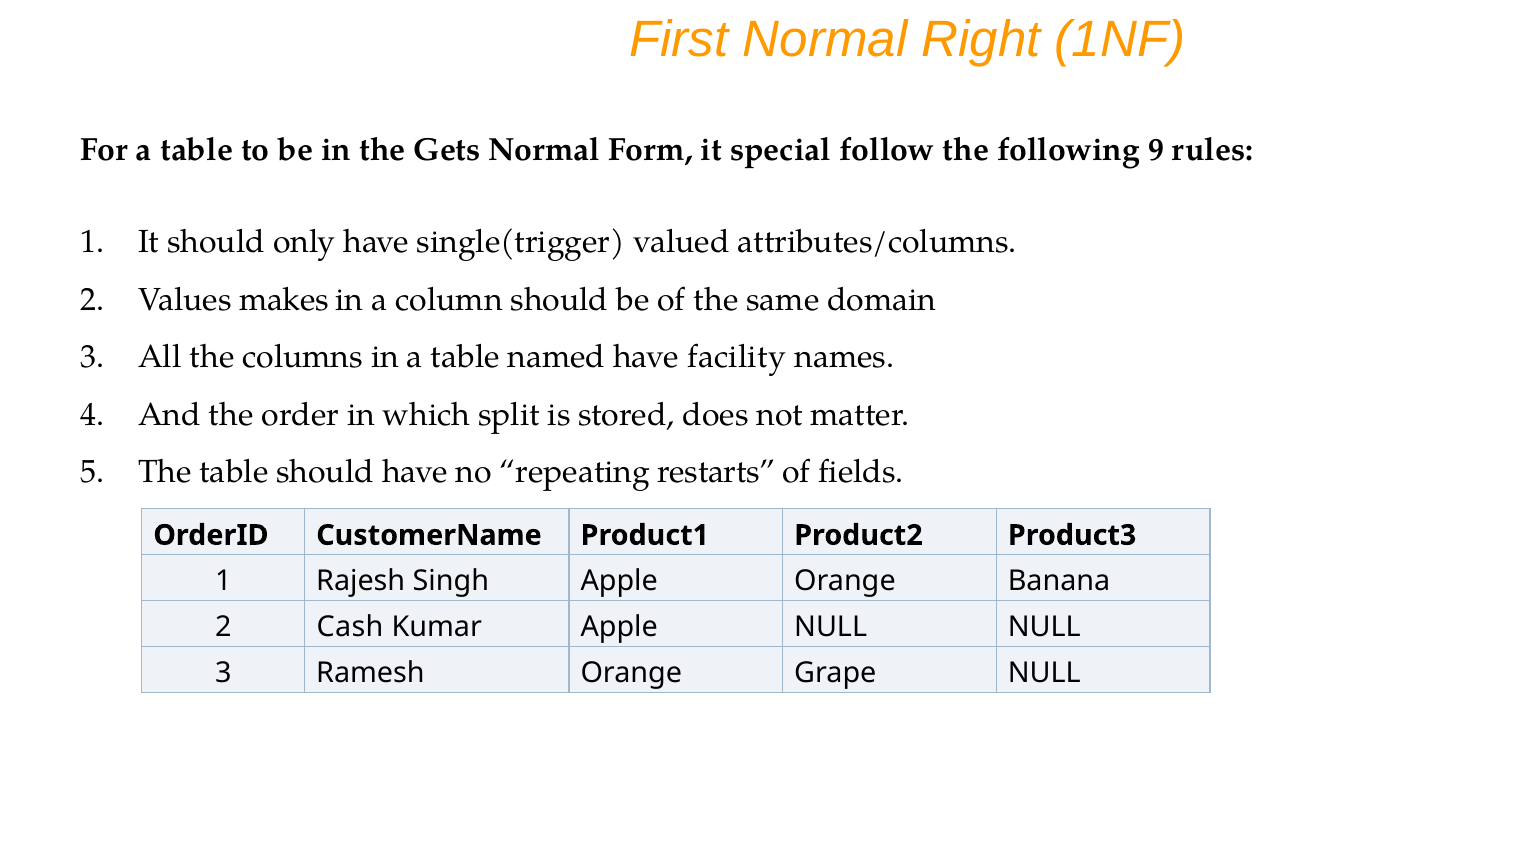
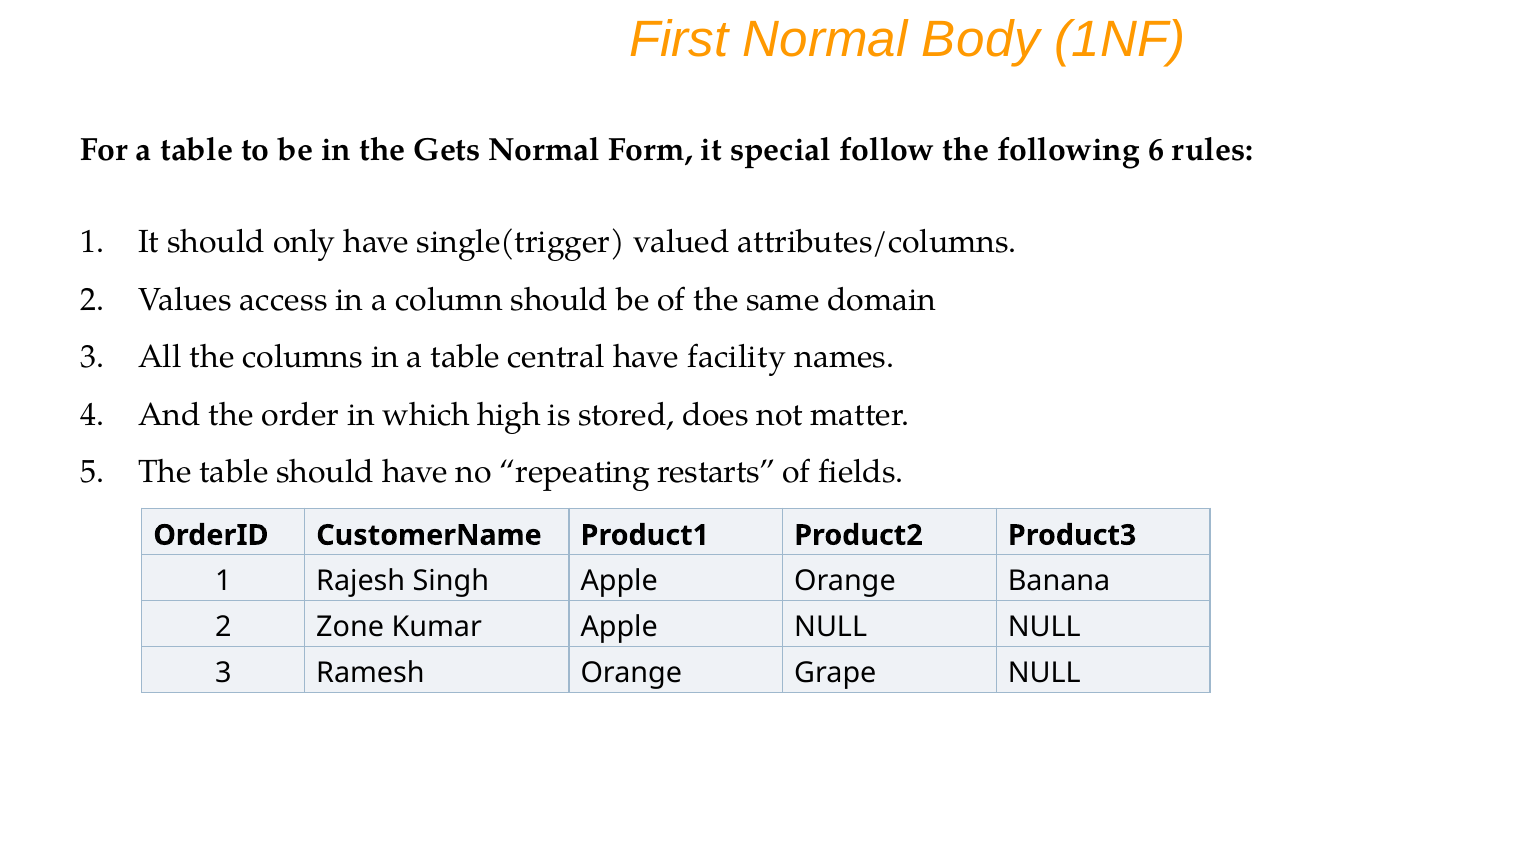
Right: Right -> Body (981, 40)
9: 9 -> 6 (1156, 150)
makes: makes -> access (284, 300)
named: named -> central (556, 357)
split: split -> high (509, 415)
Cash: Cash -> Zone (350, 628)
